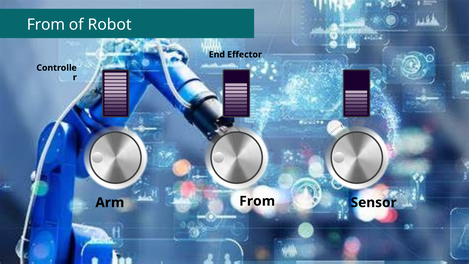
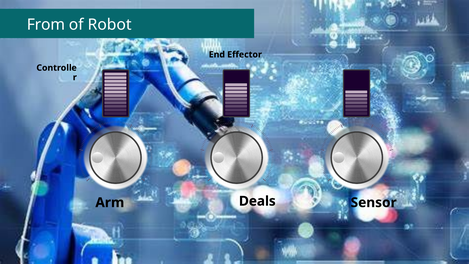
From: From -> Deals (257, 201)
